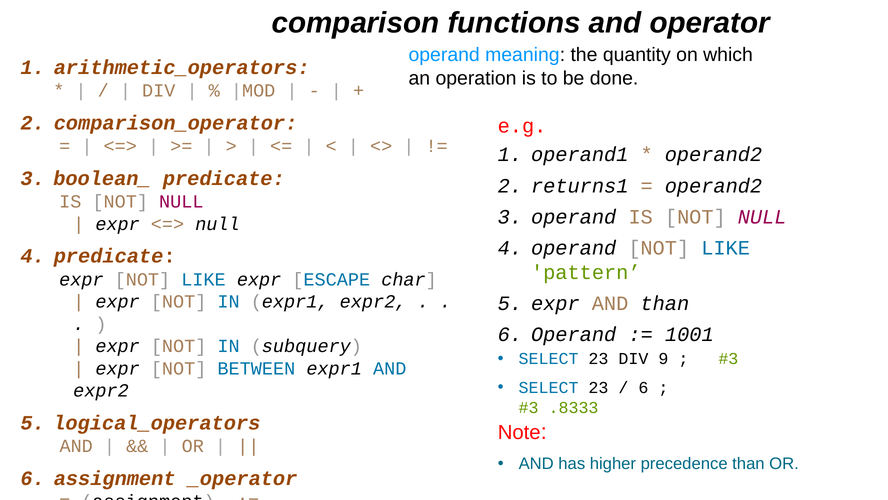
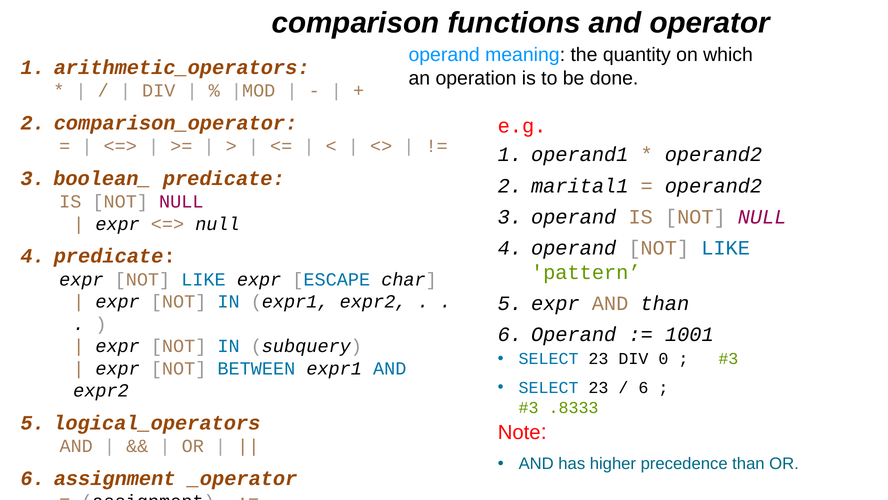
returns1: returns1 -> marital1 (580, 186)
9: 9 -> 0 (663, 359)
